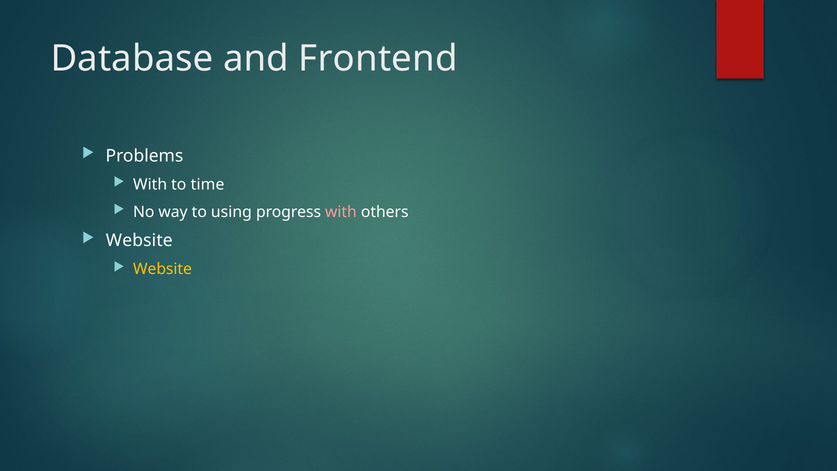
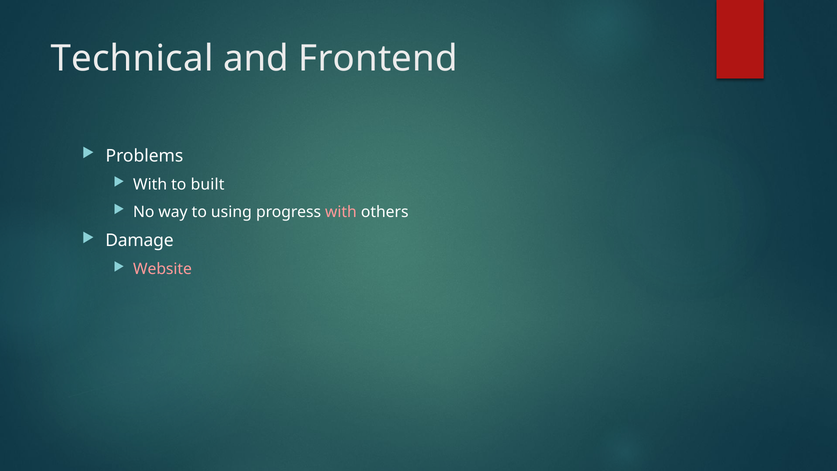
Database: Database -> Technical (132, 59)
time: time -> built (208, 184)
Website: Website -> Damage (139, 241)
Website colour: yellow -> pink (162, 269)
